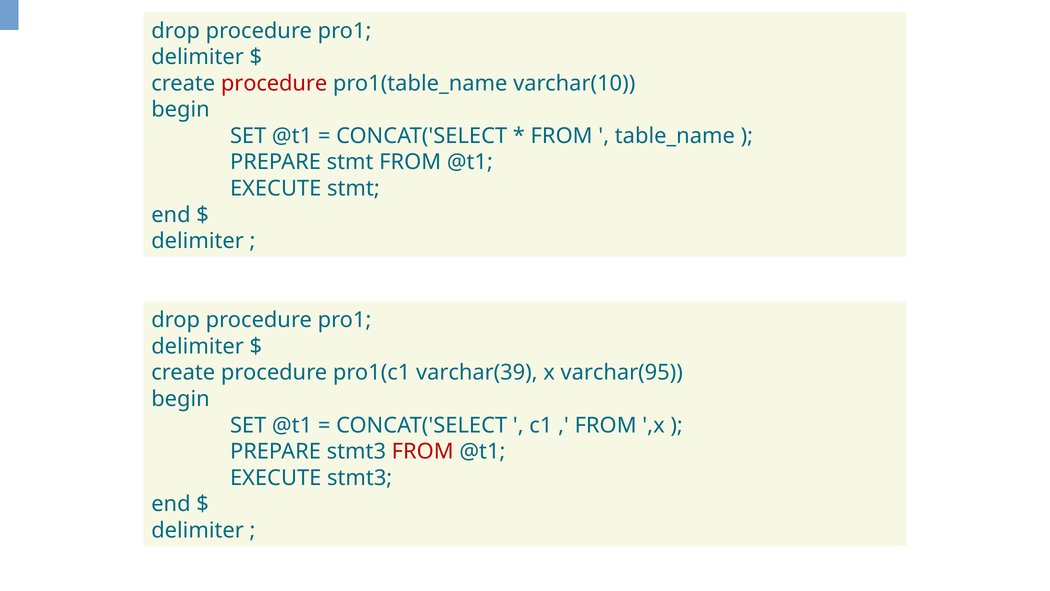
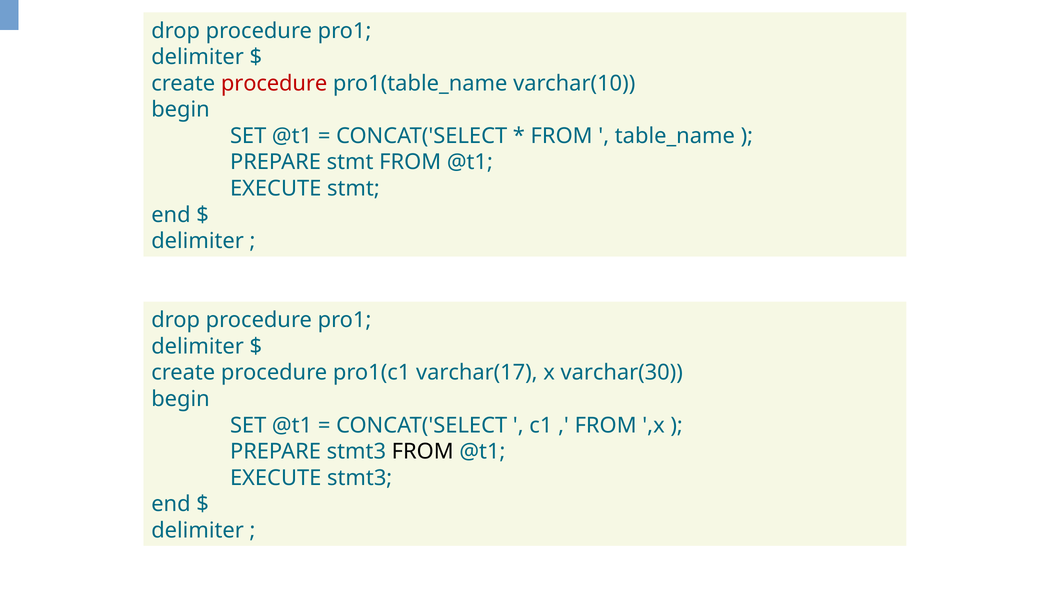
varchar(39: varchar(39 -> varchar(17 (477, 373)
varchar(95: varchar(95 -> varchar(30 (622, 373)
FROM colour: red -> black (423, 451)
